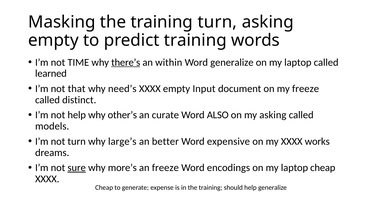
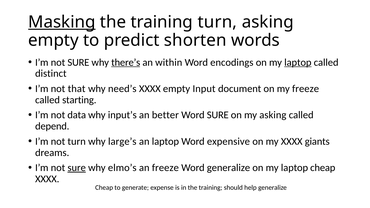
Masking underline: none -> present (62, 22)
predict training: training -> shorten (195, 40)
TIME: TIME -> SURE (78, 62)
Word generalize: generalize -> encodings (232, 62)
laptop underline: none -> present (298, 62)
learned: learned -> distinct (51, 74)
distinct: distinct -> starting (79, 100)
not help: help -> data (77, 115)
other’s: other’s -> input’s (122, 115)
curate: curate -> better (165, 115)
Word ALSO: ALSO -> SURE (218, 115)
models: models -> depend (52, 126)
an better: better -> laptop (165, 141)
works: works -> giants (317, 141)
more’s: more’s -> elmo’s (122, 168)
Word encodings: encodings -> generalize (228, 168)
